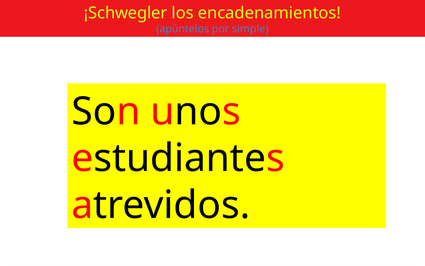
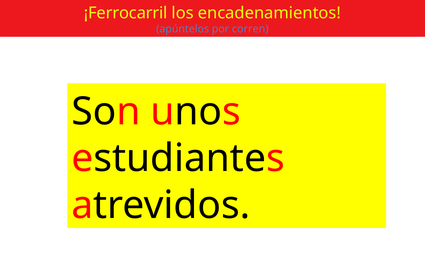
¡Schwegler: ¡Schwegler -> ¡Ferrocarril (126, 13)
simple: simple -> corren (250, 29)
